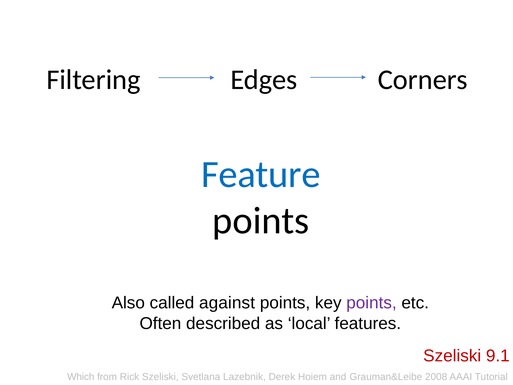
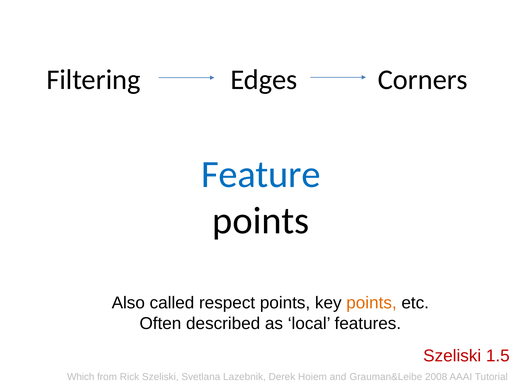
against: against -> respect (227, 303)
points colour: purple -> orange (371, 303)
9.1: 9.1 -> 1.5 (498, 356)
